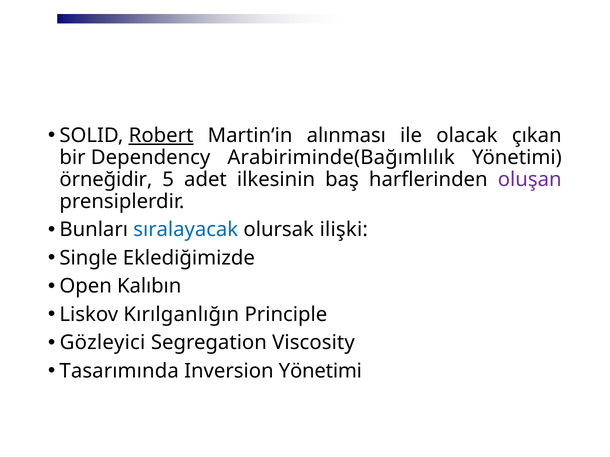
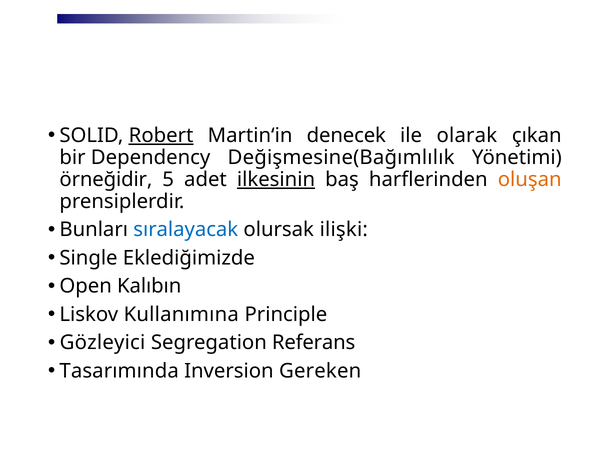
alınması: alınması -> denecek (346, 136)
olacak: olacak -> olarak (467, 136)
Arabiriminde(Bağımlılık: Arabiriminde(Bağımlılık -> Değişmesine(Bağımlılık (341, 158)
ilkesinin underline: none -> present (276, 180)
oluşan colour: purple -> orange (530, 180)
Kırılganlığın: Kırılganlığın -> Kullanımına (181, 315)
Viscosity: Viscosity -> Referans (314, 343)
Inversion Yönetimi: Yönetimi -> Gereken (320, 371)
